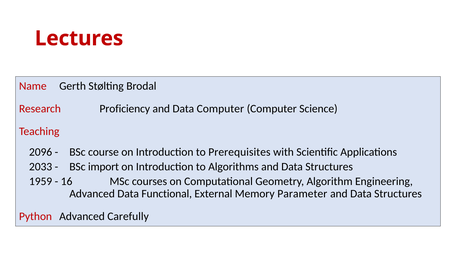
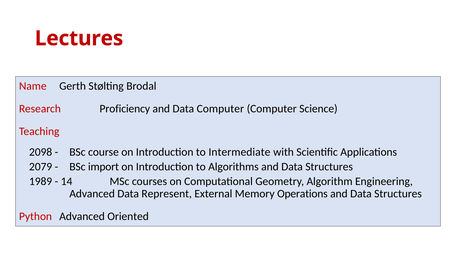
2096: 2096 -> 2098 (41, 152)
Prerequisites: Prerequisites -> Intermediate (239, 152)
2033: 2033 -> 2079 (41, 166)
1959: 1959 -> 1989 (41, 181)
16: 16 -> 14 (67, 181)
Functional: Functional -> Represent (167, 193)
Parameter: Parameter -> Operations (302, 193)
Carefully: Carefully -> Oriented (128, 216)
